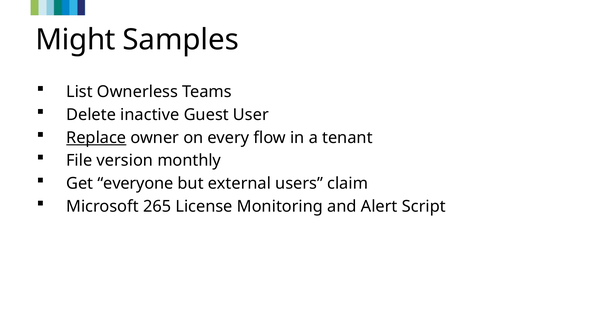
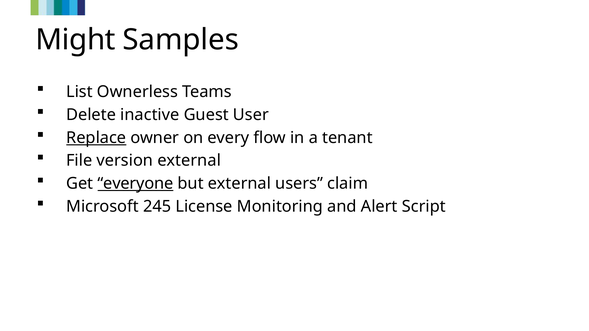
version monthly: monthly -> external (189, 161)
everyone underline: none -> present (135, 184)
265: 265 -> 245 (157, 207)
